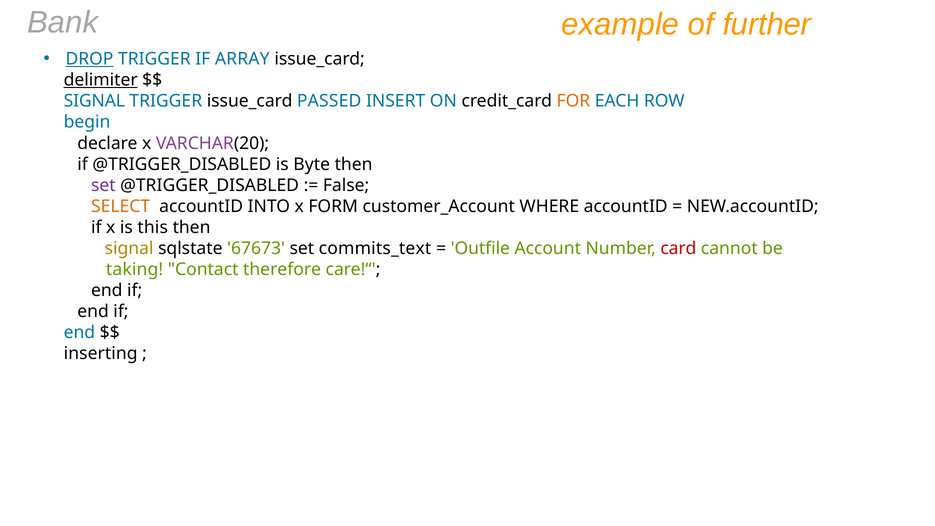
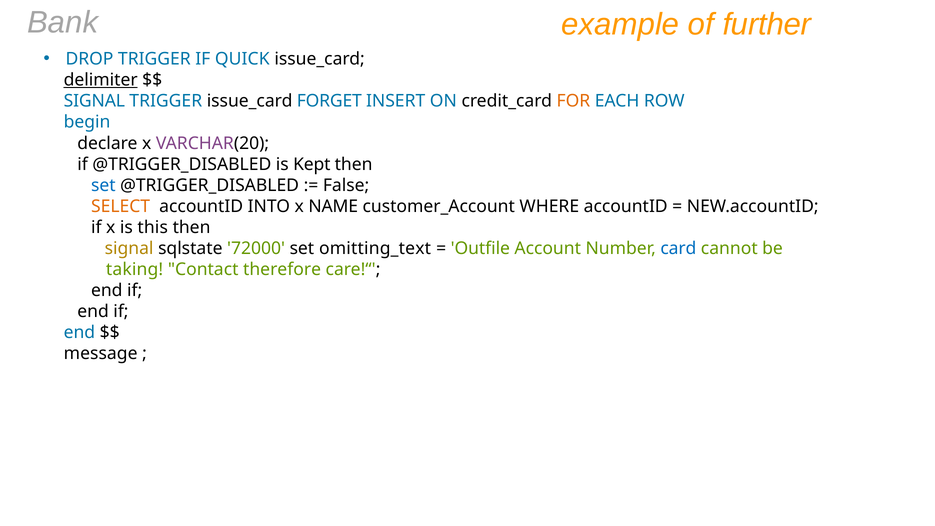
DROP underline: present -> none (89, 59)
ARRAY: ARRAY -> QUICK (242, 59)
PASSED: PASSED -> FORGET (329, 101)
Byte: Byte -> Kept (312, 164)
set colour: purple -> blue (103, 185)
FORM: FORM -> NAME (333, 206)
67673: 67673 -> 72000 (256, 248)
commits_text: commits_text -> omitting_text (375, 248)
card colour: red -> blue (678, 248)
inserting: inserting -> message (101, 354)
